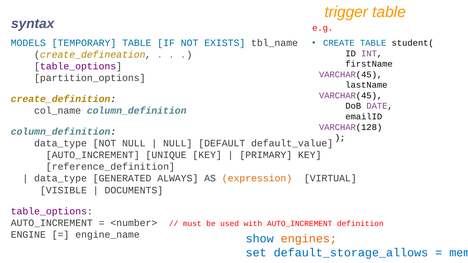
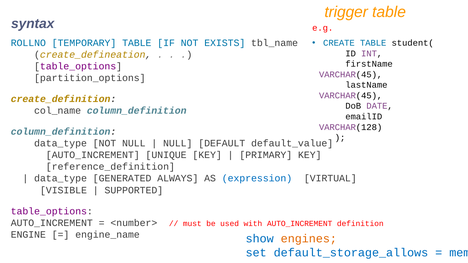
MODELS: MODELS -> ROLLNO (28, 43)
expression colour: orange -> blue (257, 179)
DOCUMENTS: DOCUMENTS -> SUPPORTED (134, 190)
